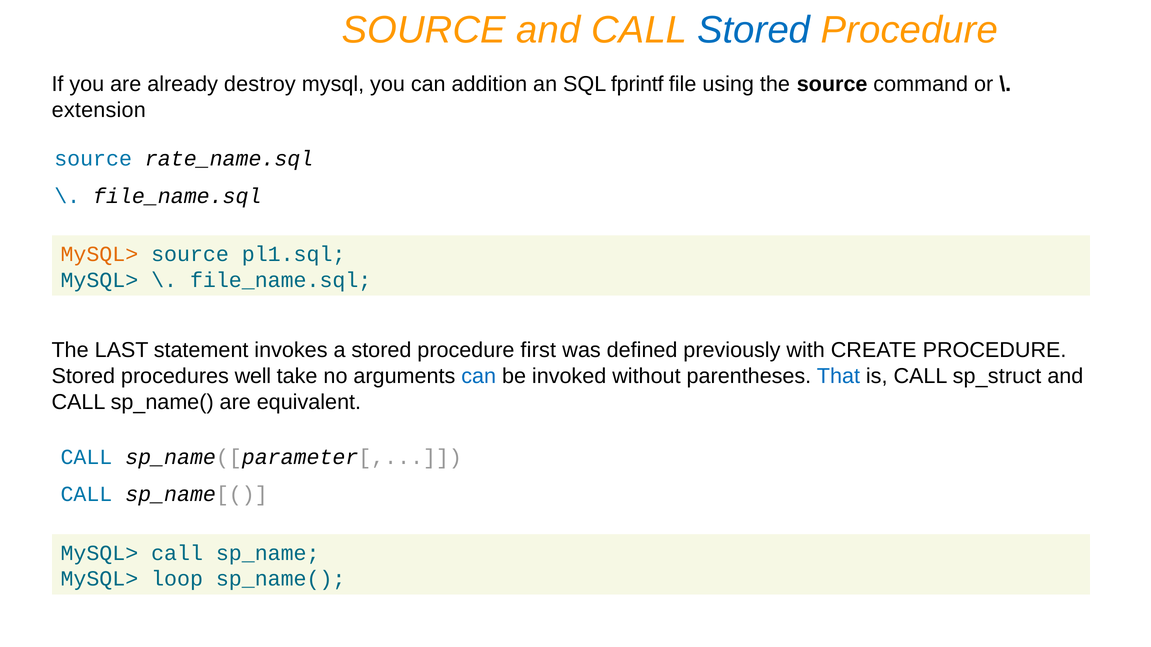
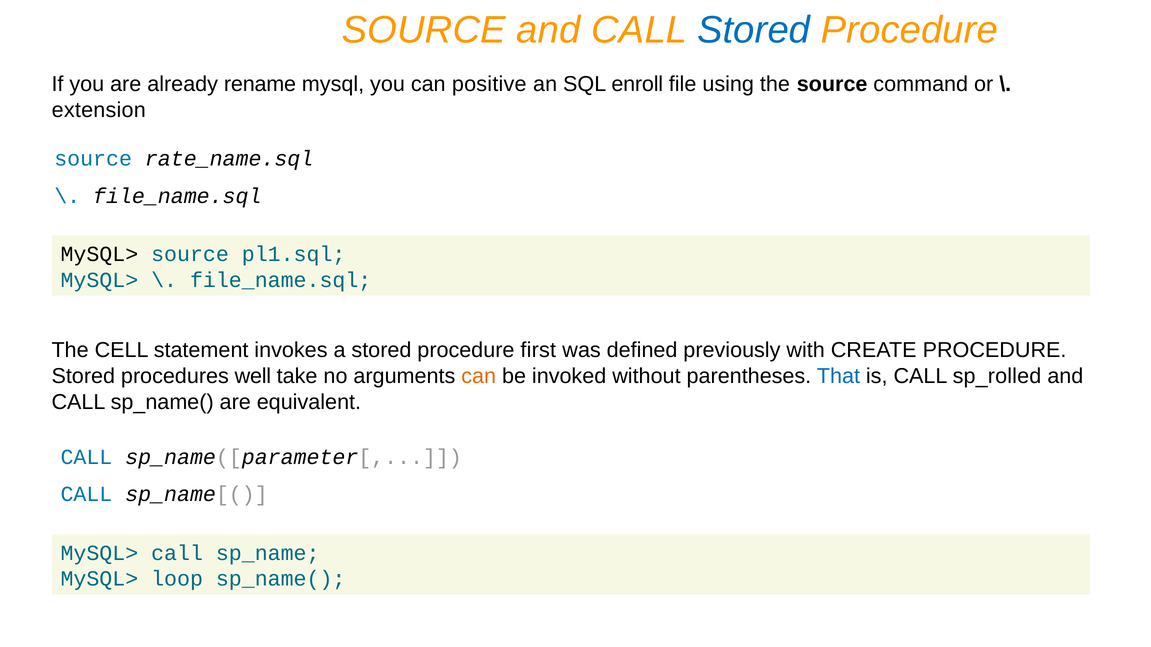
destroy: destroy -> rename (260, 84)
addition: addition -> positive (489, 84)
fprintf: fprintf -> enroll (637, 84)
MySQL> colour: orange -> black (99, 254)
LAST: LAST -> CELL (122, 350)
can colour: blue -> orange (479, 376)
sp_struct: sp_struct -> sp_rolled (997, 376)
